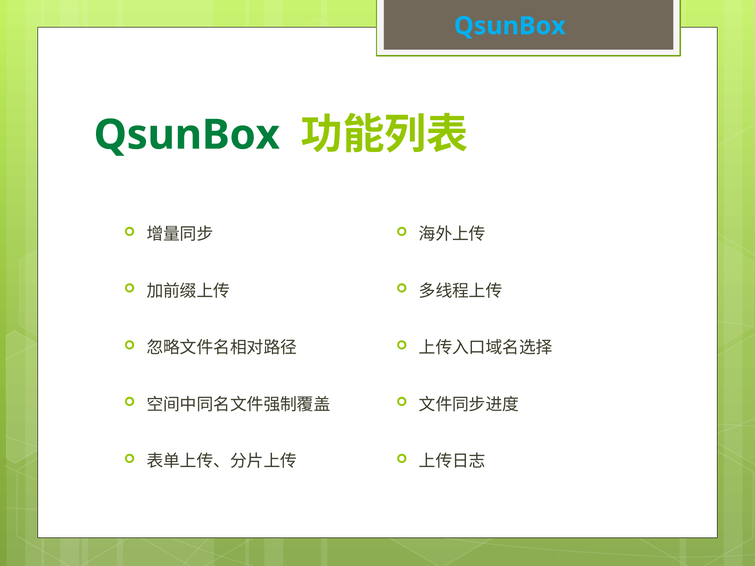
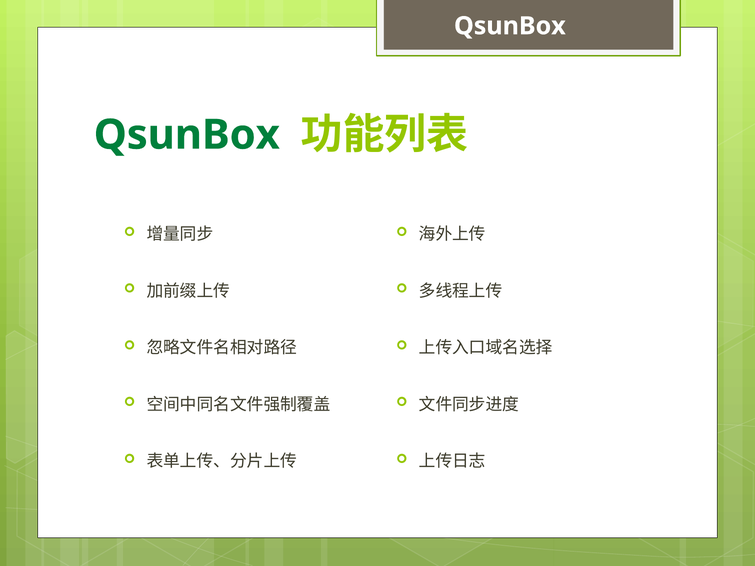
QsunBox colour: light blue -> white (510, 26)
